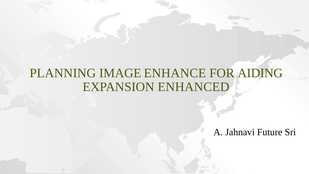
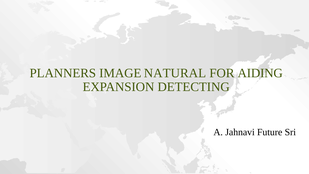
PLANNING: PLANNING -> PLANNERS (63, 73)
ENHANCE: ENHANCE -> NATURAL (175, 73)
ENHANCED: ENHANCED -> DETECTING (194, 87)
